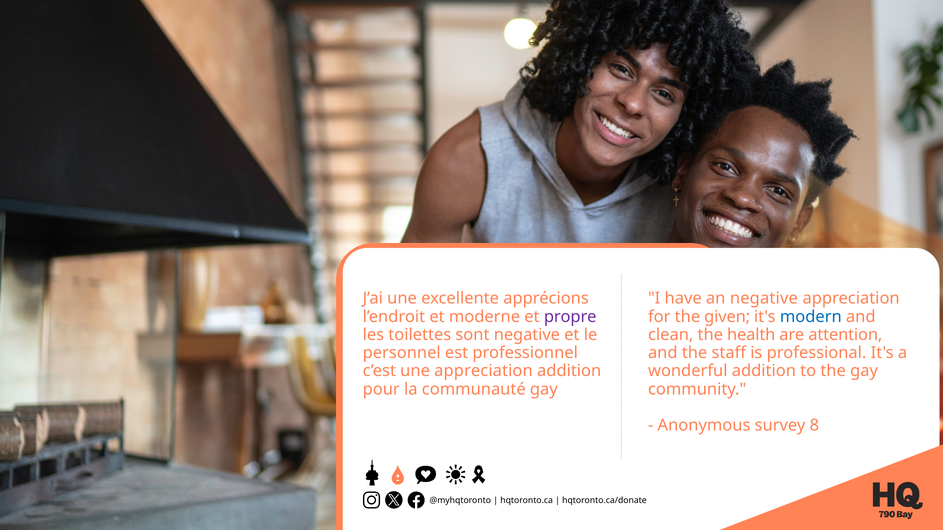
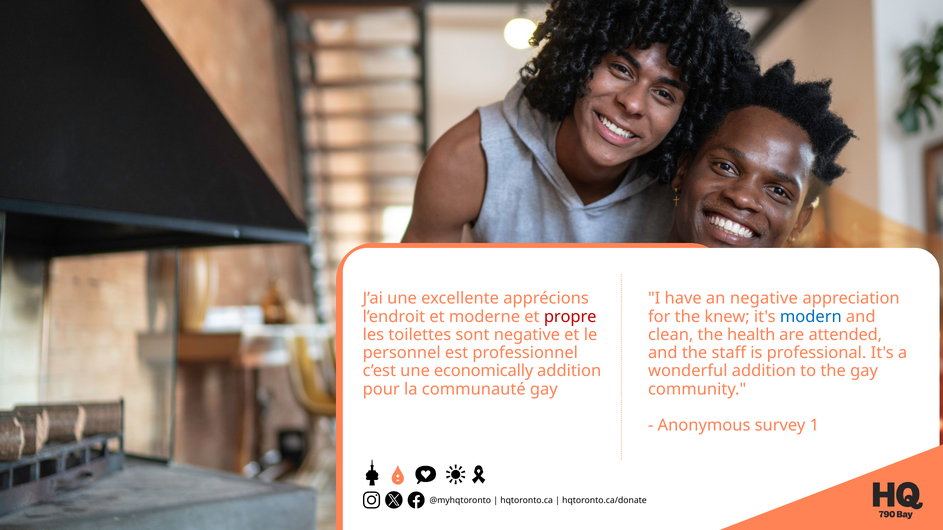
propre colour: purple -> red (570, 317)
given: given -> knew (727, 317)
attention: attention -> attended (845, 335)
une appreciation: appreciation -> economically (484, 371)
8: 8 -> 1 (814, 426)
